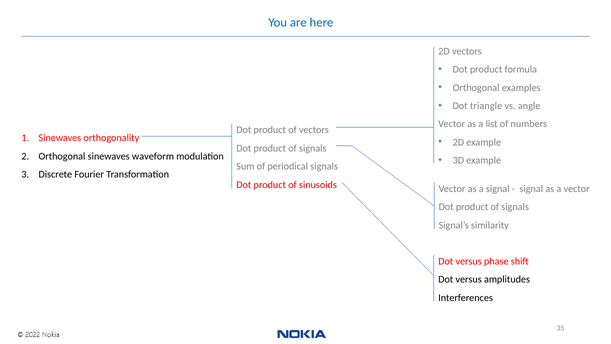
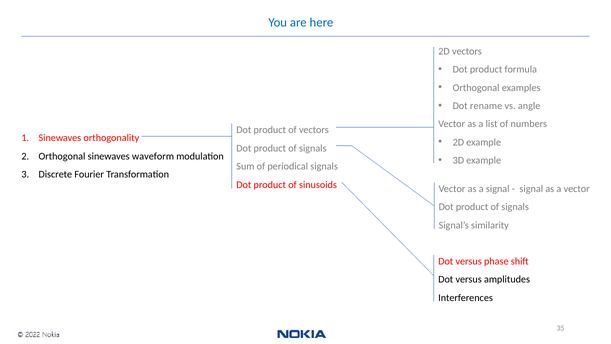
triangle: triangle -> rename (486, 106)
